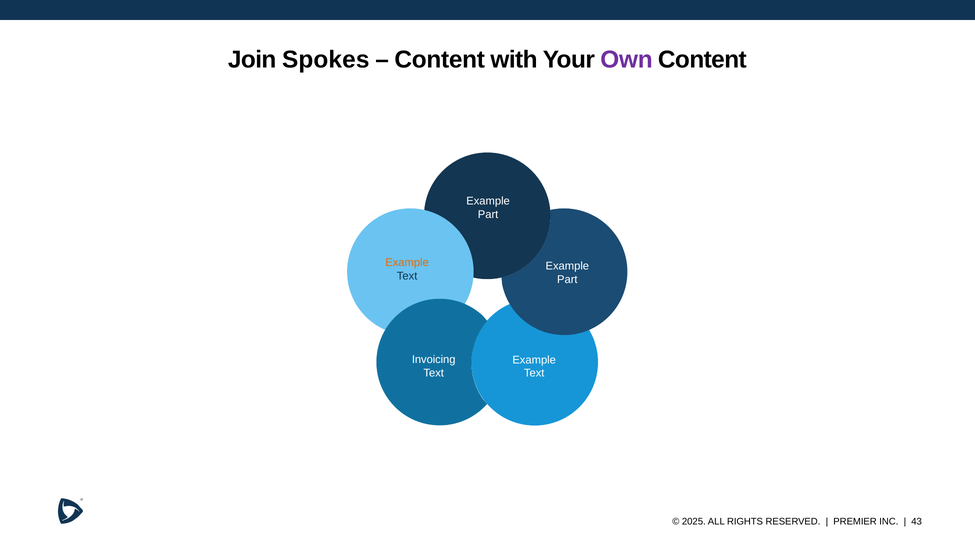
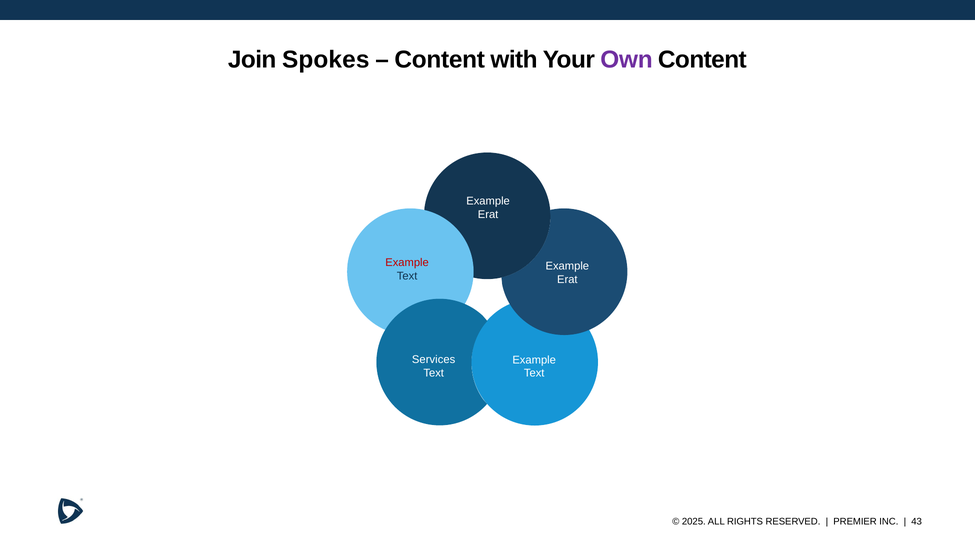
Part: Part -> Erat (488, 214)
Example colour: orange -> red (407, 262)
Part: Part -> Erat (567, 279)
Invoicing: Invoicing -> Services (434, 359)
